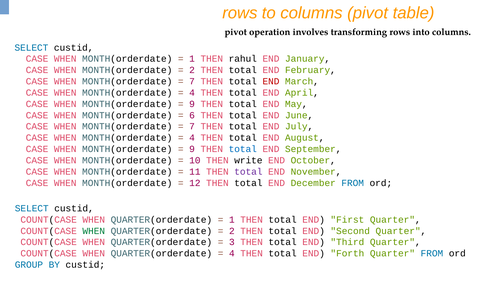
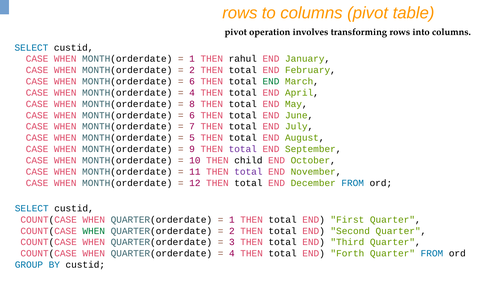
7: 7 -> 6 (192, 81)
END colour: red -> green (271, 81)
9: 9 -> 8 (192, 104)
4: 4 -> 5 (192, 138)
total colour: blue -> purple (243, 149)
write: write -> child (248, 160)
